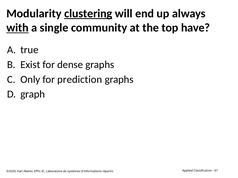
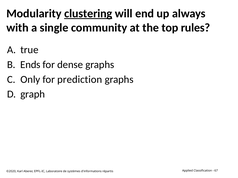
with underline: present -> none (17, 28)
have: have -> rules (195, 28)
Exist: Exist -> Ends (30, 65)
